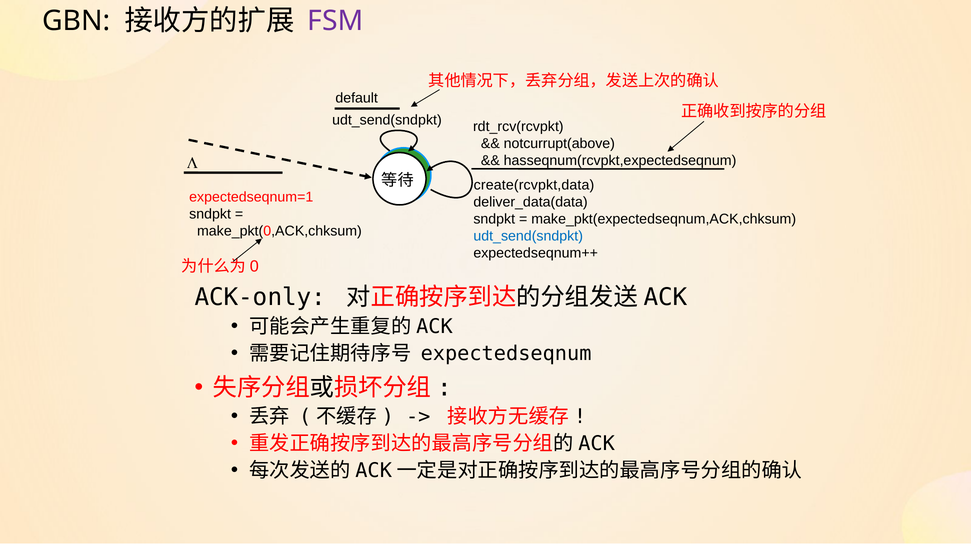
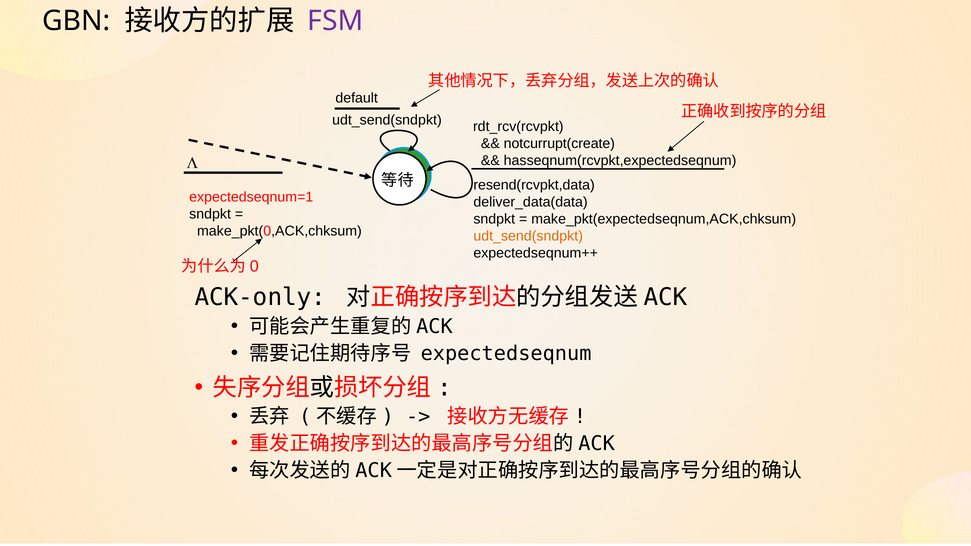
notcurrupt(above: notcurrupt(above -> notcurrupt(create (559, 144)
create(rcvpkt,data: create(rcvpkt,data -> resend(rcvpkt,data (534, 185)
udt_send(sndpkt colour: blue -> orange (528, 236)
